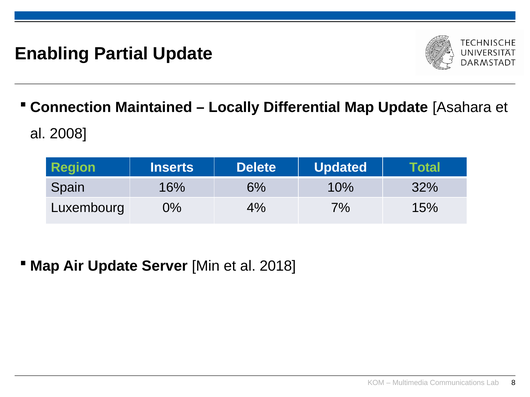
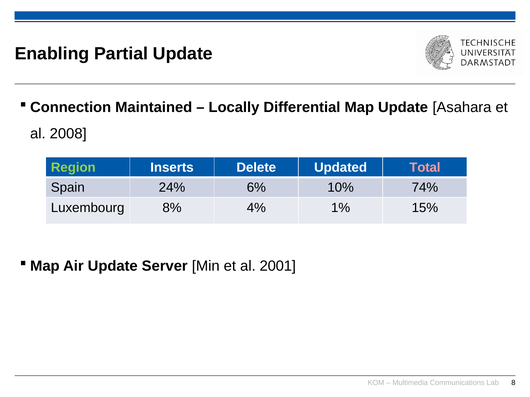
Total colour: light green -> pink (425, 168)
16%: 16% -> 24% (172, 188)
32%: 32% -> 74% (425, 188)
0%: 0% -> 8% (172, 208)
7%: 7% -> 1% (341, 208)
2018: 2018 -> 2001 (278, 266)
